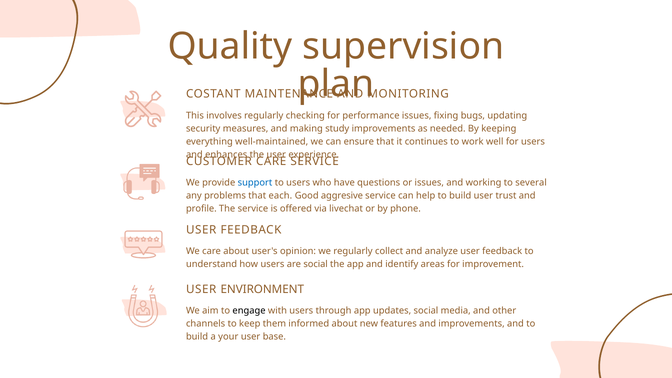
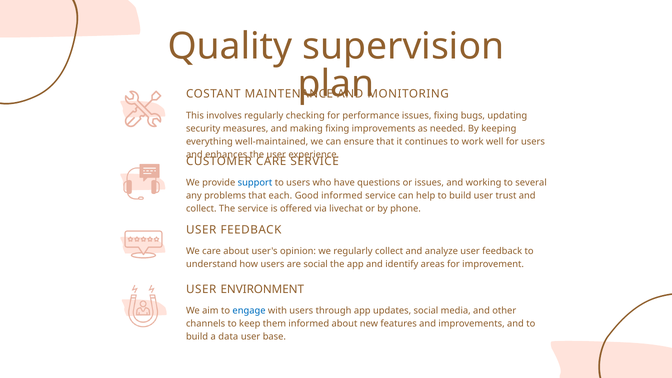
making study: study -> fixing (337, 129)
Good aggresive: aggresive -> informed (342, 196)
profile: profile -> collect (201, 209)
engage colour: black -> blue (249, 311)
your: your -> data (228, 337)
